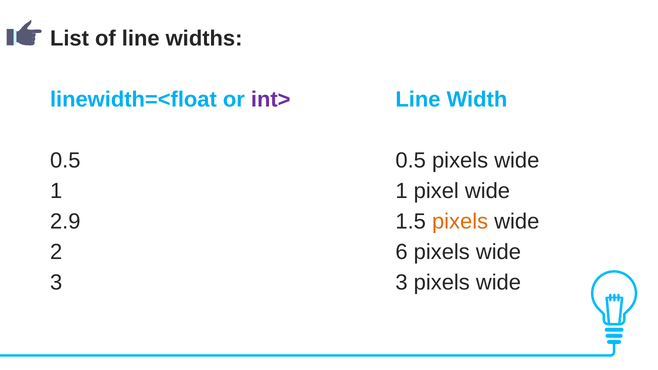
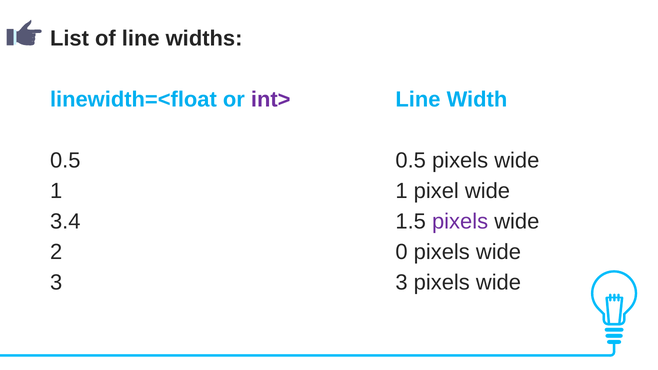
2.9: 2.9 -> 3.4 (65, 222)
pixels colour: orange -> purple (460, 222)
6: 6 -> 0 (402, 252)
